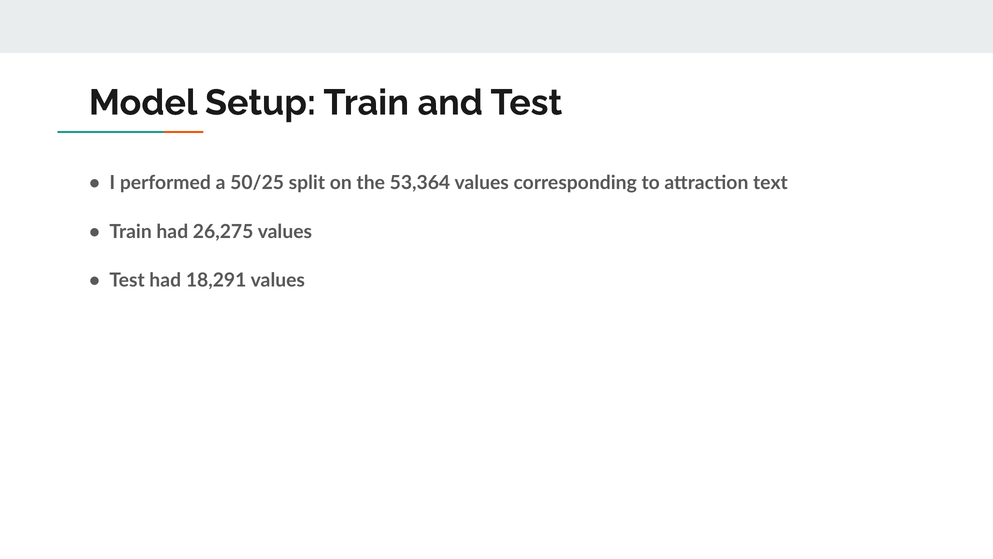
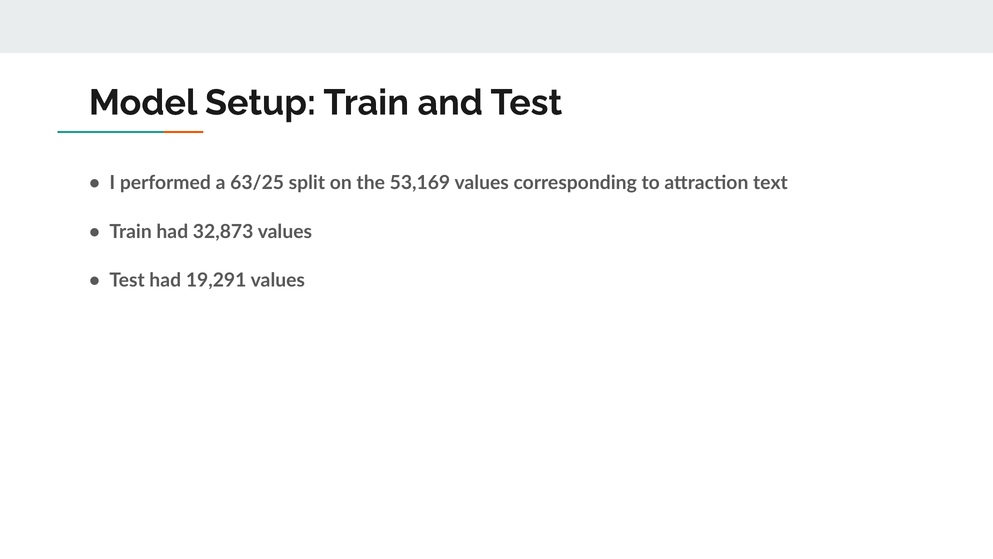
50/25: 50/25 -> 63/25 (257, 183)
53,364: 53,364 -> 53,169 (420, 183)
26,275: 26,275 -> 32,873 (223, 231)
18,291: 18,291 -> 19,291 (216, 280)
